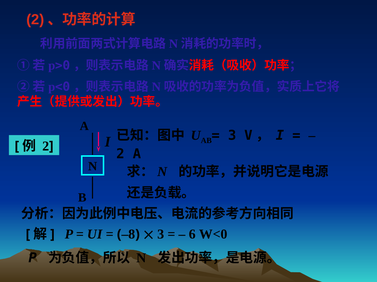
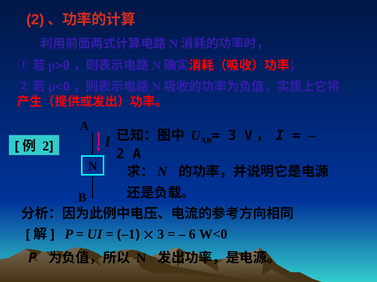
–8: –8 -> –1 (128, 235)
